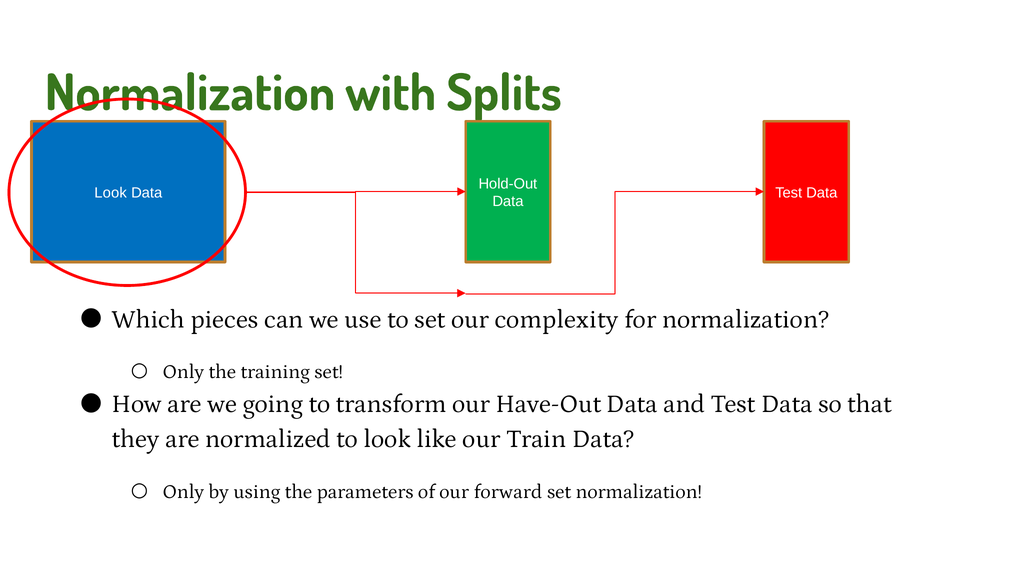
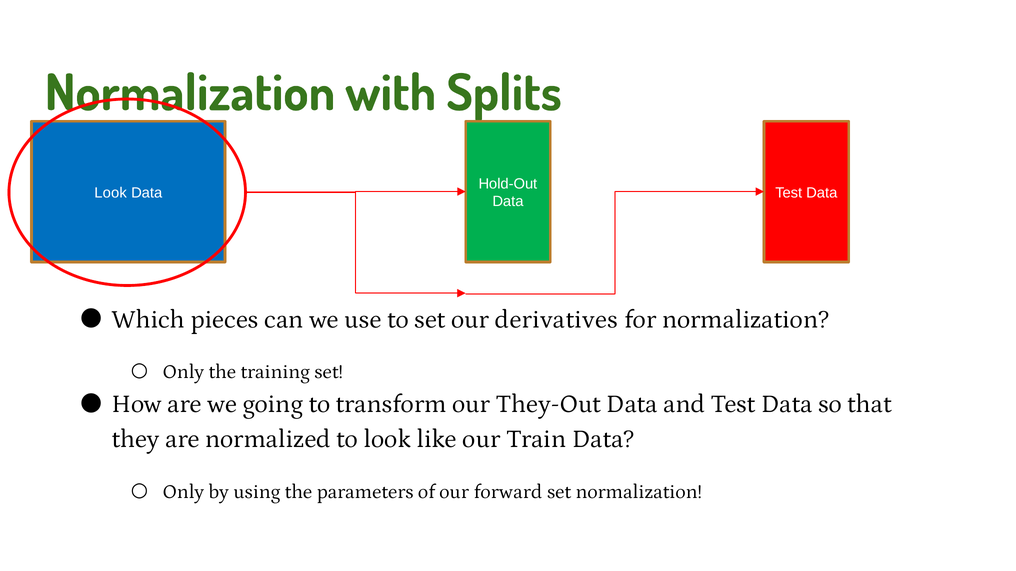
complexity: complexity -> derivatives (556, 319)
Have-Out: Have-Out -> They-Out (548, 404)
